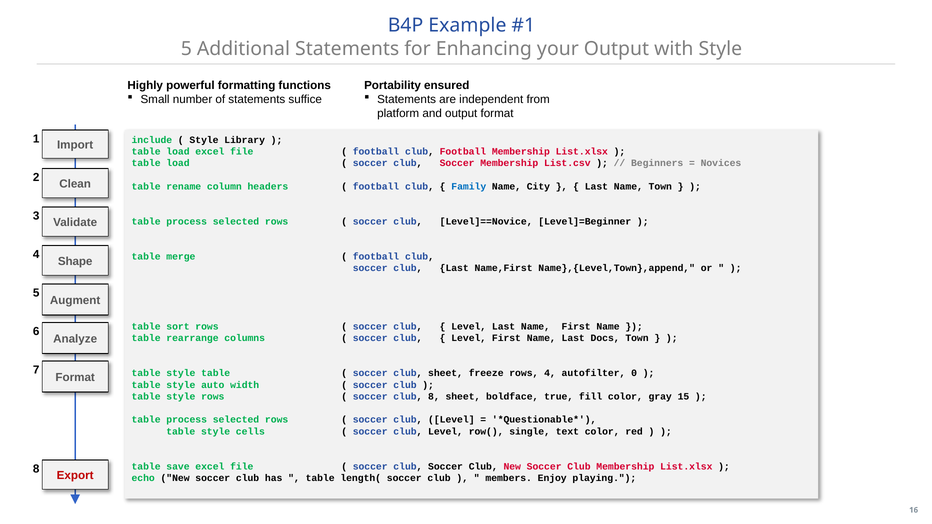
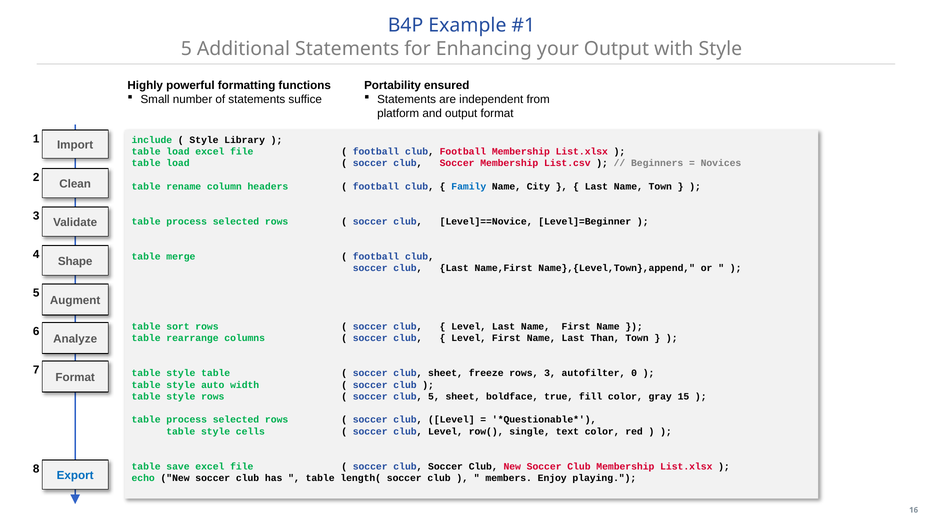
Docs: Docs -> Than (605, 338)
rows 4: 4 -> 3 (550, 373)
club 8: 8 -> 5 (434, 397)
Export colour: red -> blue (75, 476)
